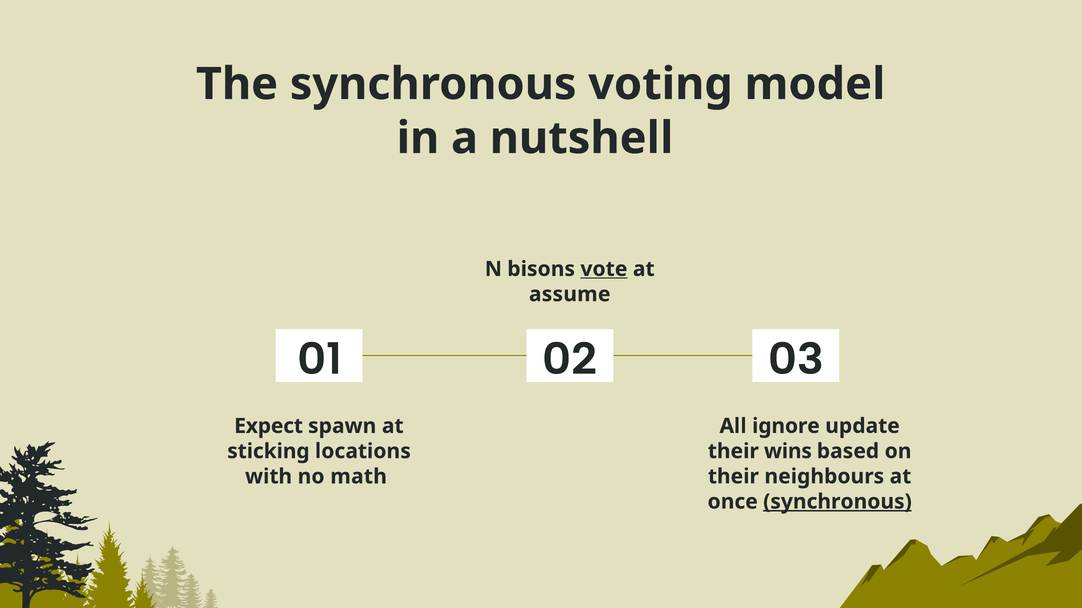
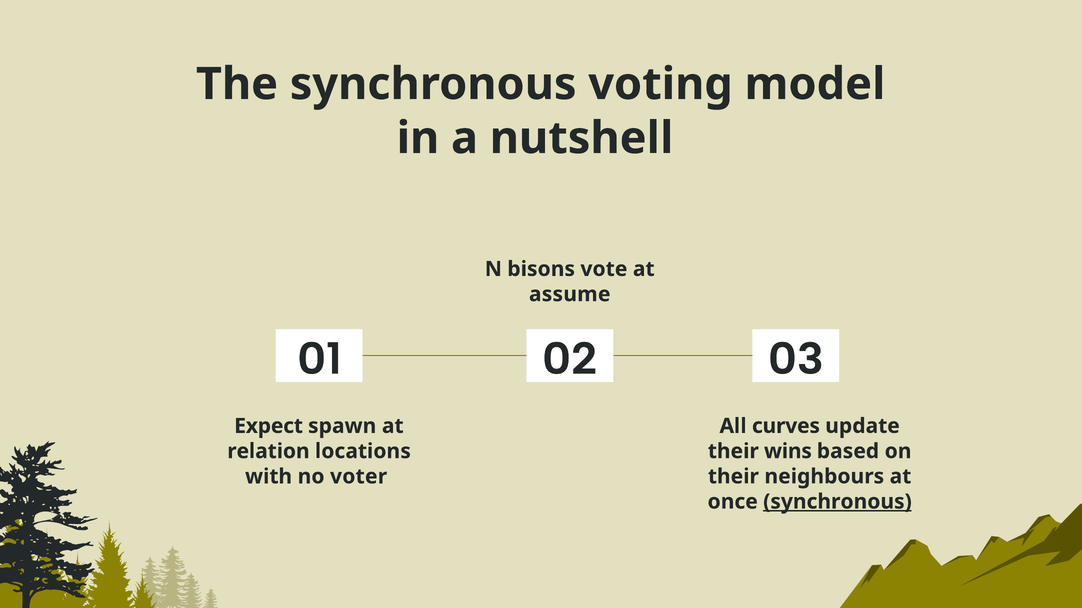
vote underline: present -> none (604, 269)
ignore: ignore -> curves (786, 426)
sticking: sticking -> relation (268, 452)
math: math -> voter (359, 477)
